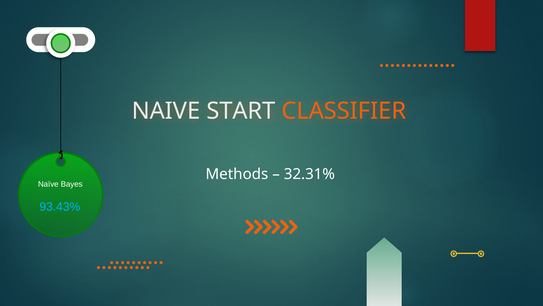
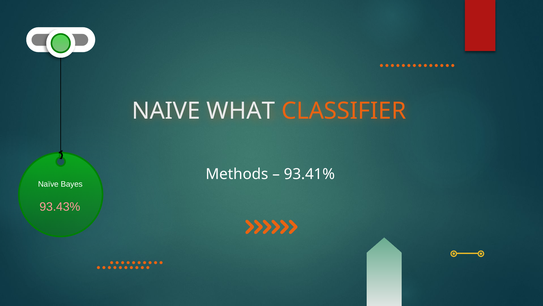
START: START -> WHAT (241, 111)
32.31%: 32.31% -> 93.41% (309, 174)
93.43% colour: light blue -> pink (60, 206)
